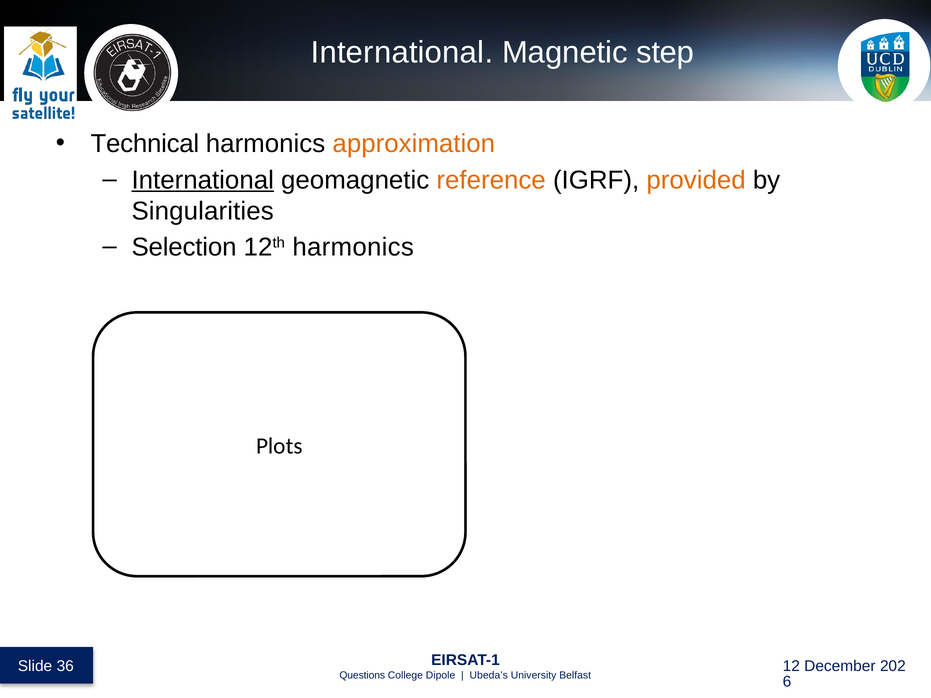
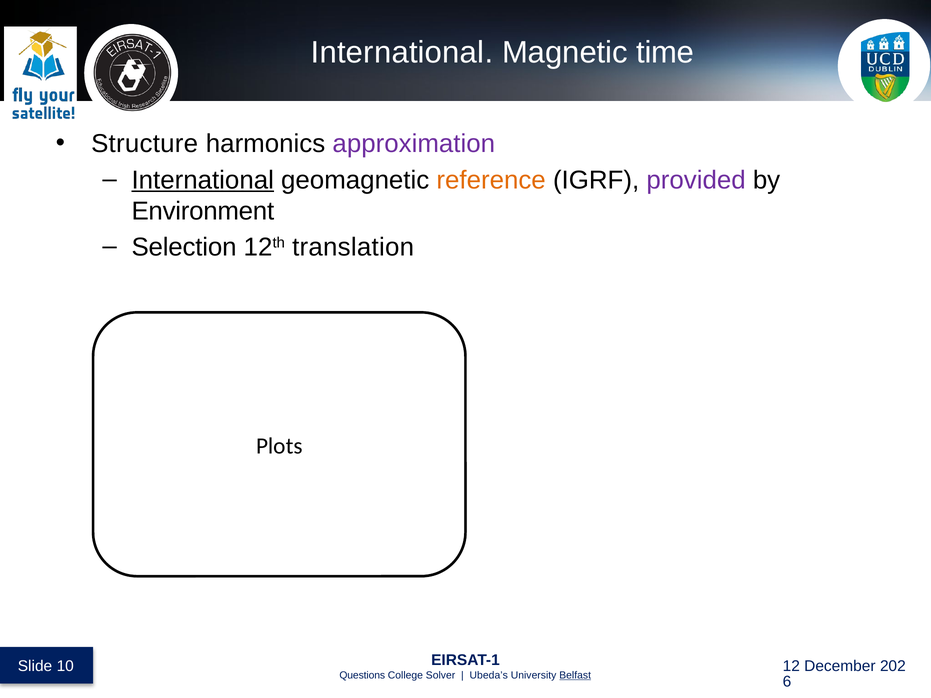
step: step -> time (665, 53)
Technical: Technical -> Structure (145, 144)
approximation colour: orange -> purple (414, 144)
provided colour: orange -> purple (696, 180)
Singularities: Singularities -> Environment (203, 211)
12th harmonics: harmonics -> translation (353, 247)
36: 36 -> 10 (65, 667)
Dipole: Dipole -> Solver (441, 676)
Belfast underline: none -> present (575, 676)
